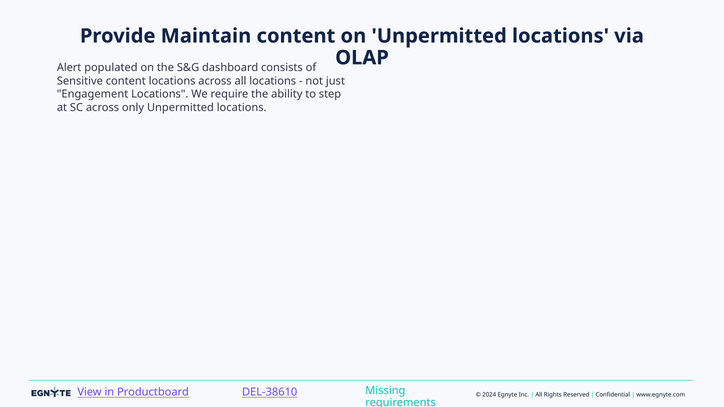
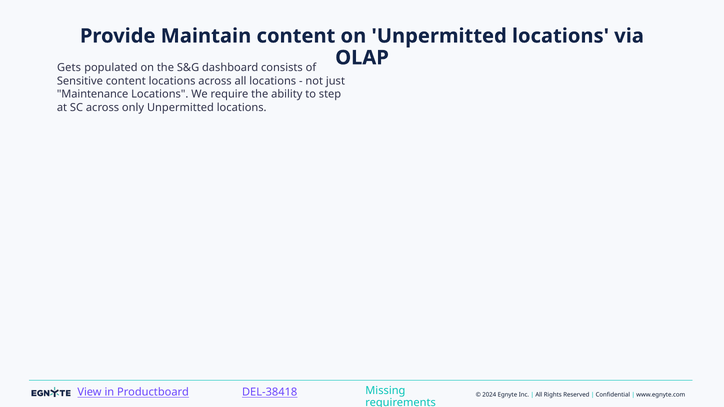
Alert: Alert -> Gets (69, 68)
Engagement: Engagement -> Maintenance (93, 94)
DEL-38610: DEL-38610 -> DEL-38418 (270, 392)
